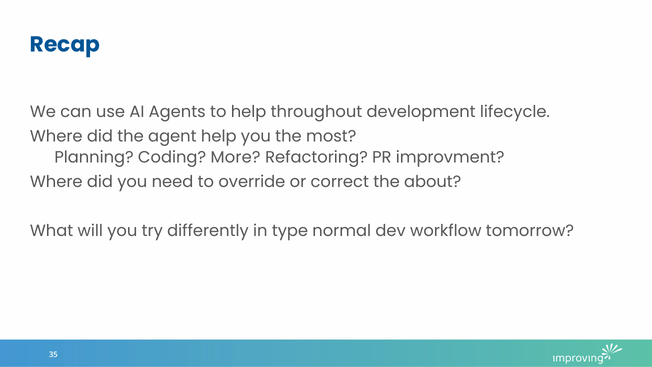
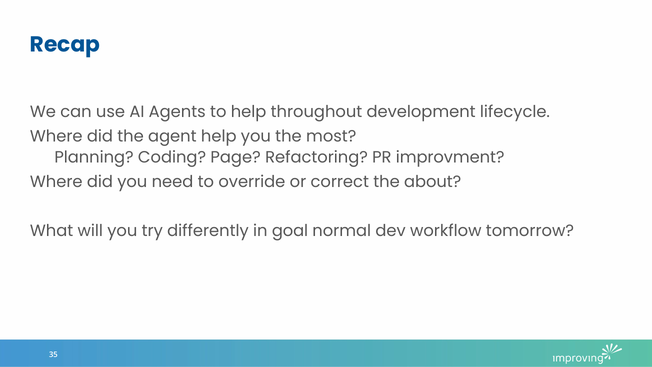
More: More -> Page (236, 157)
type: type -> goal (290, 231)
